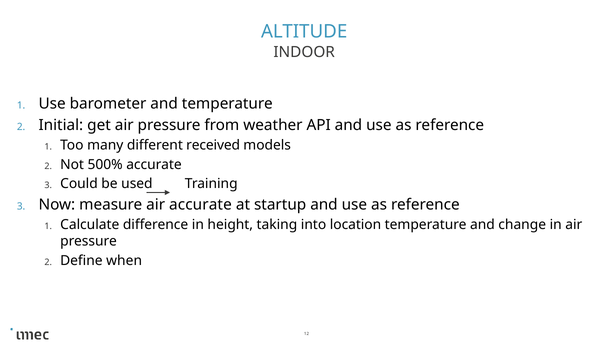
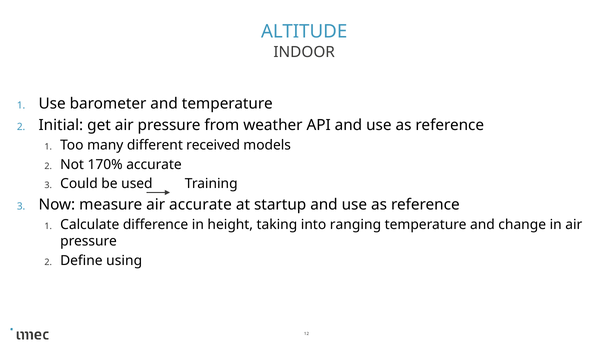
500%: 500% -> 170% (105, 165)
location: location -> ranging (355, 225)
when: when -> using (124, 260)
